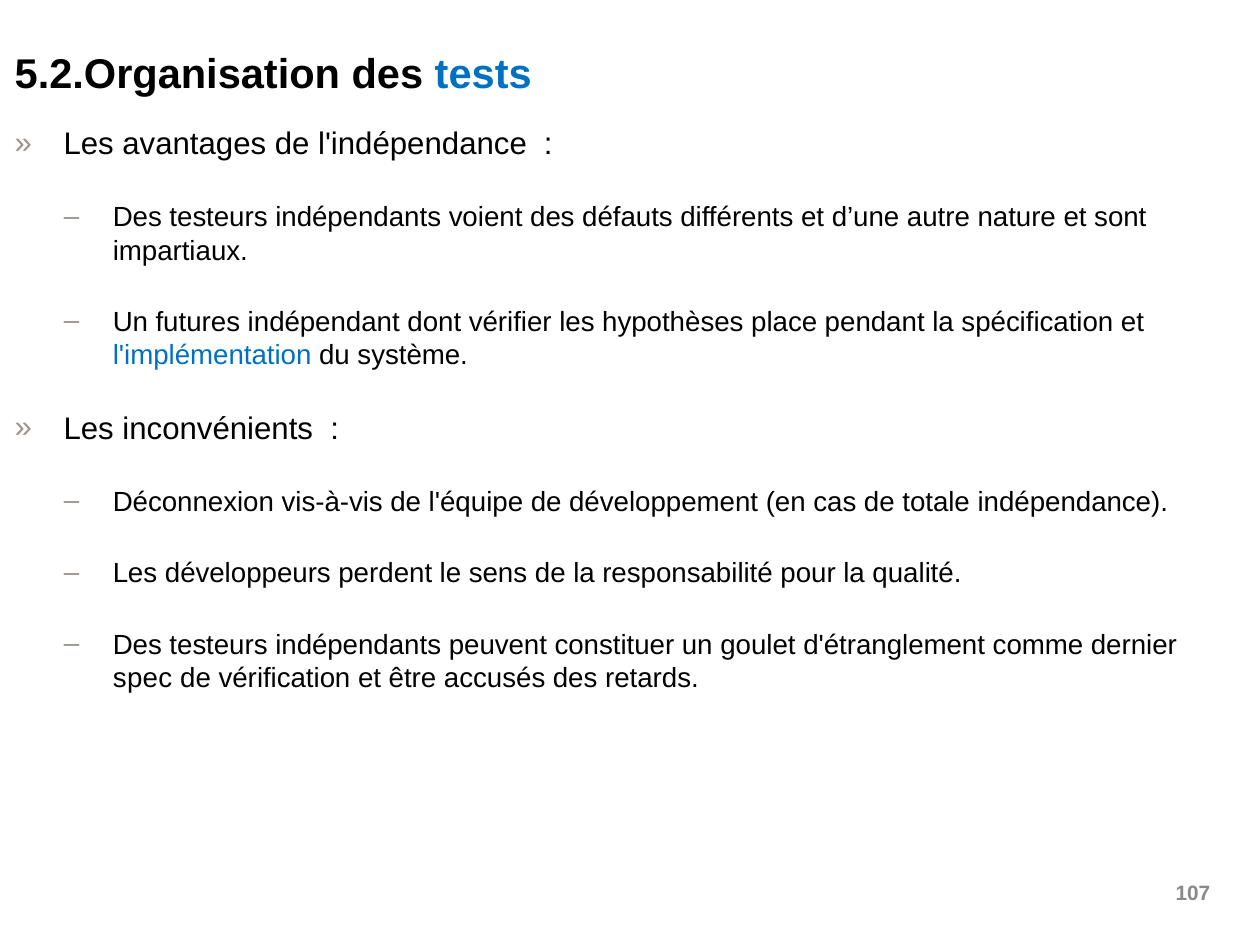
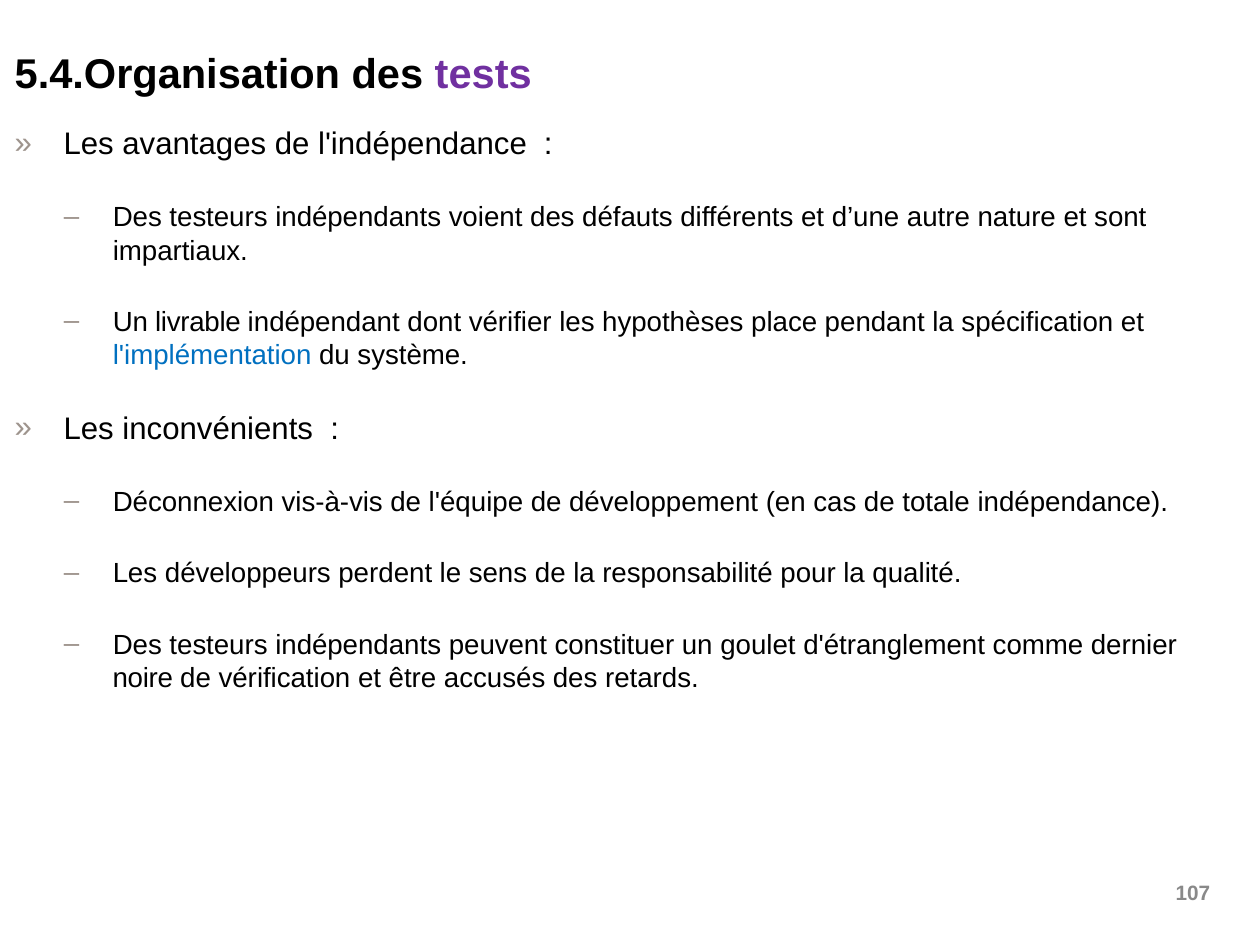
5.2.Organisation: 5.2.Organisation -> 5.4.Organisation (177, 74)
tests colour: blue -> purple (483, 74)
futures: futures -> livrable (198, 322)
spec: spec -> noire (143, 678)
